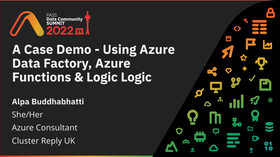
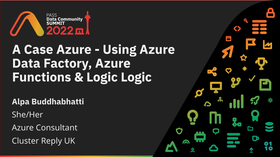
Case Demo: Demo -> Azure (74, 50)
